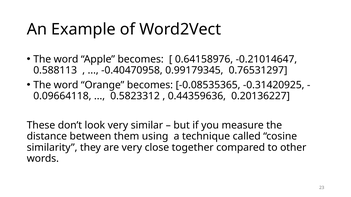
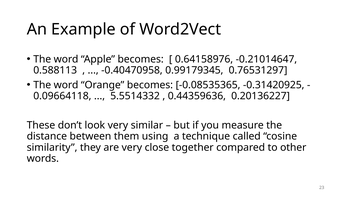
0.5823312: 0.5823312 -> 5.5514332 (135, 96)
